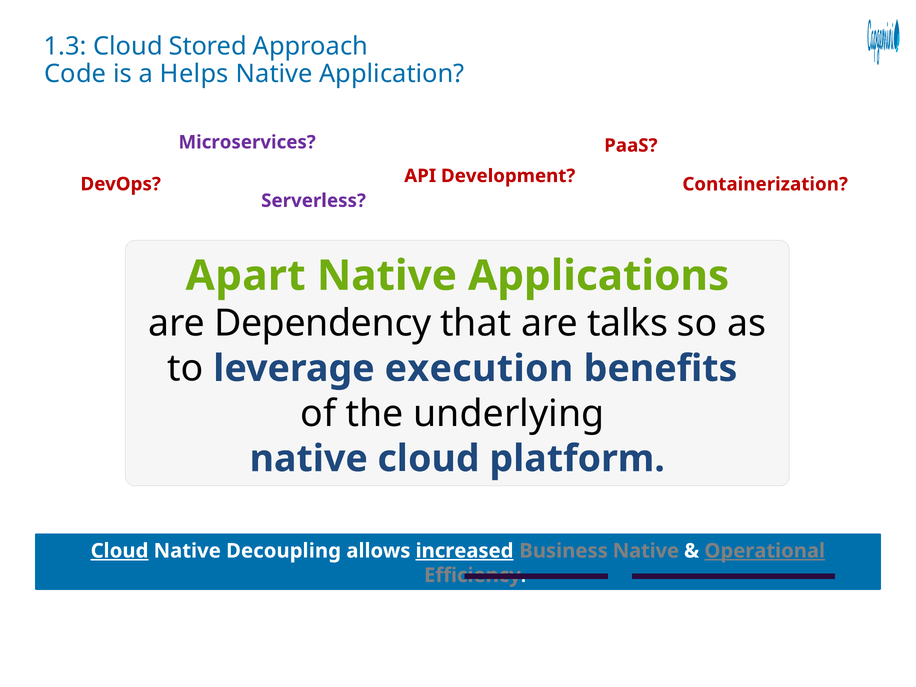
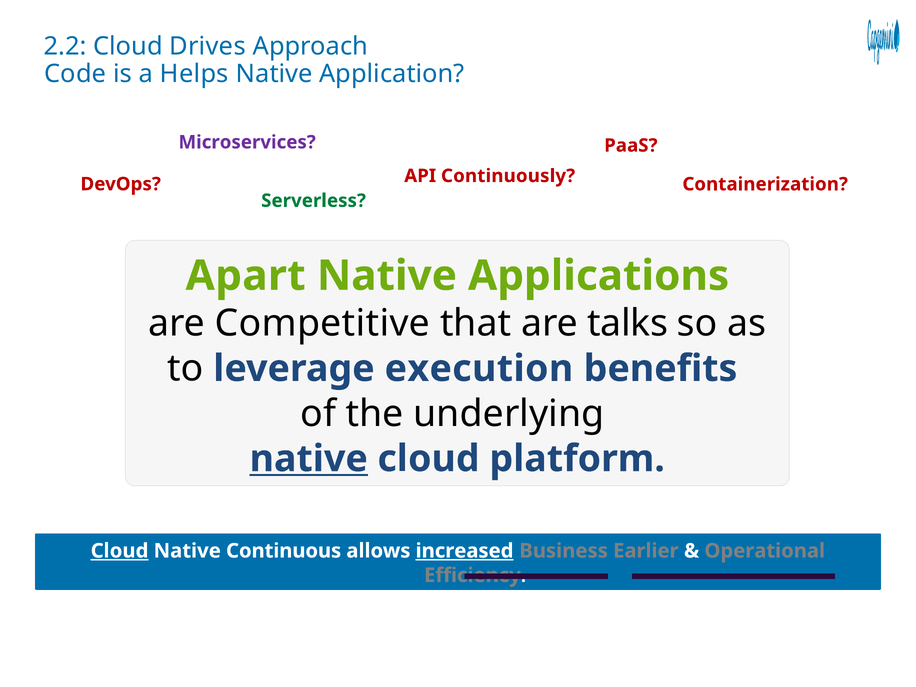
1.3: 1.3 -> 2.2 (65, 46)
Stored: Stored -> Drives (208, 46)
Development: Development -> Continuously (508, 176)
Serverless colour: purple -> green (314, 201)
Dependency: Dependency -> Competitive (322, 324)
native underline: none -> present (309, 459)
Decoupling: Decoupling -> Continuous (284, 551)
Business Native: Native -> Earlier (646, 551)
Operational underline: present -> none (765, 551)
